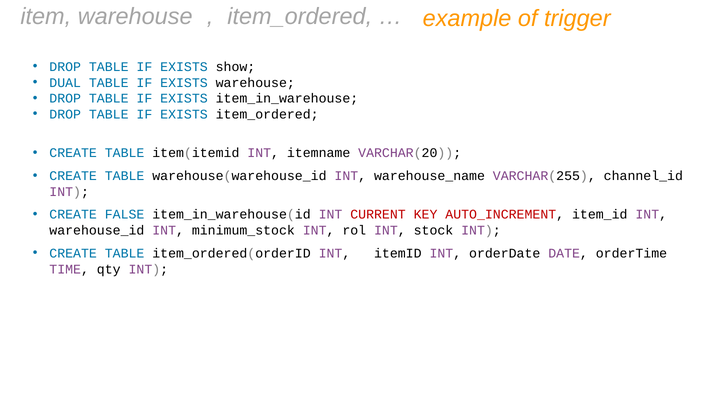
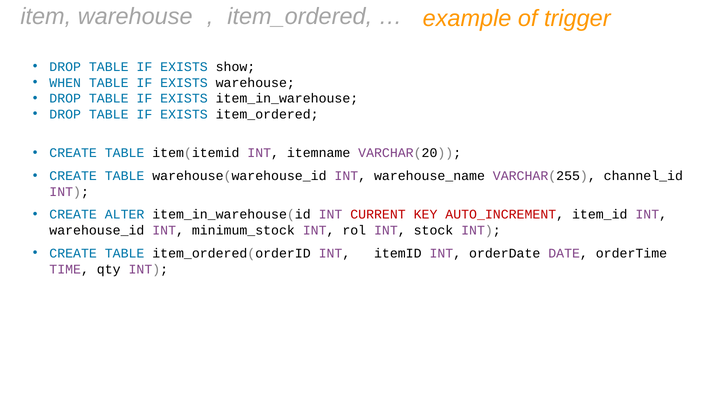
DUAL: DUAL -> WHEN (65, 83)
FALSE: FALSE -> ALTER (125, 215)
